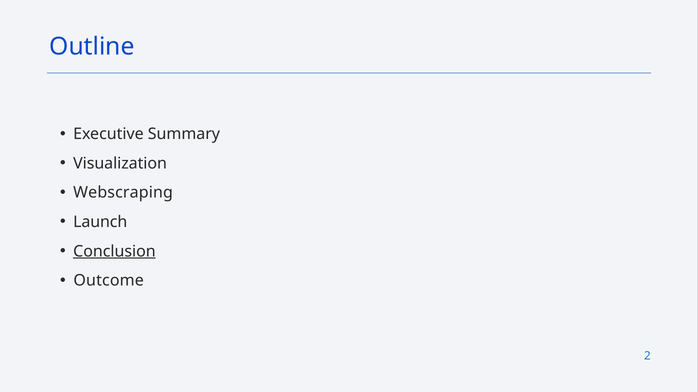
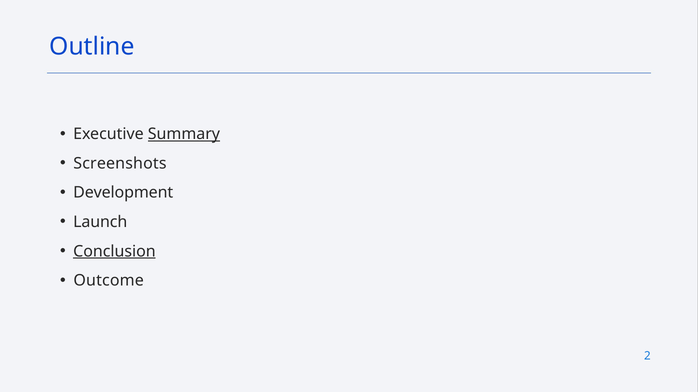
Summary underline: none -> present (184, 134)
Visualization: Visualization -> Screenshots (120, 164)
Webscraping: Webscraping -> Development (123, 193)
